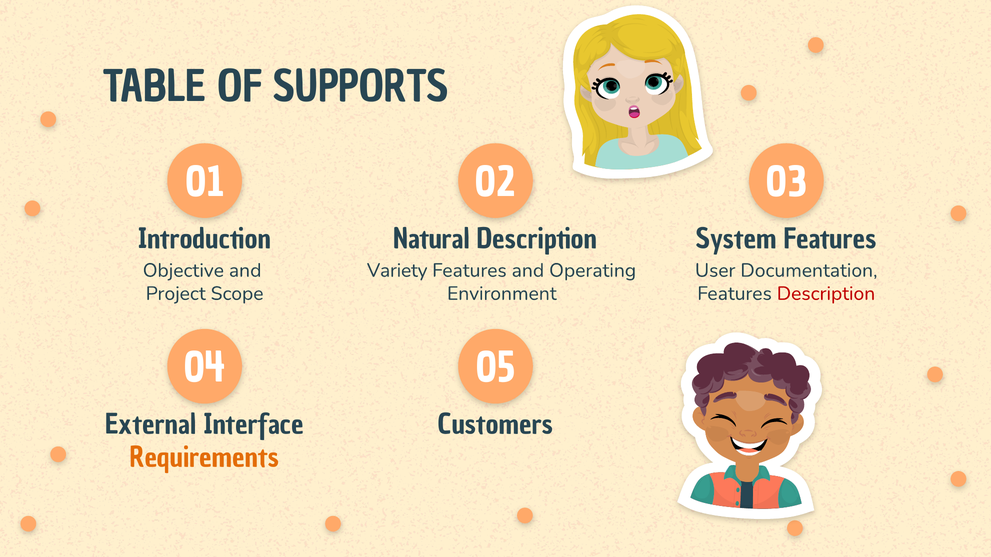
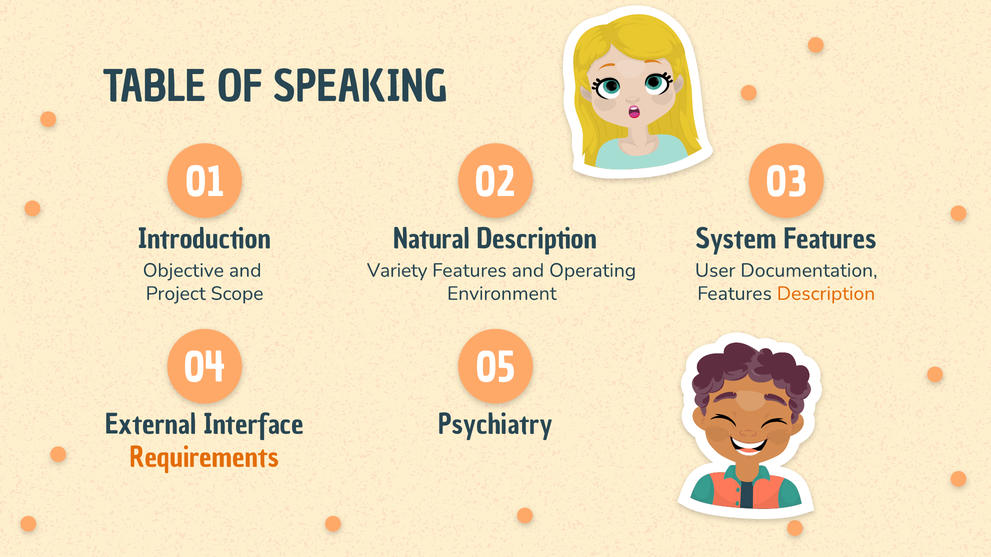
SUPPORTS: SUPPORTS -> SPEAKING (360, 87)
Description colour: red -> orange (826, 294)
Customers: Customers -> Psychiatry (495, 425)
